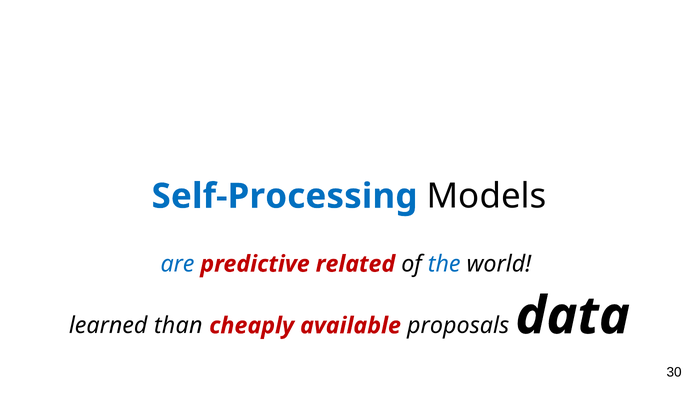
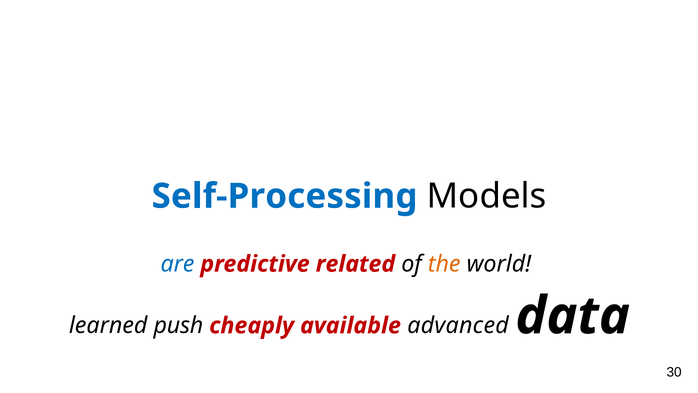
the colour: blue -> orange (444, 264)
than: than -> push (178, 325)
proposals: proposals -> advanced (458, 325)
